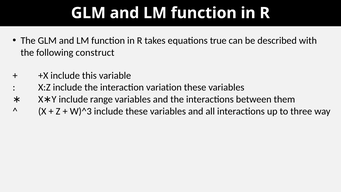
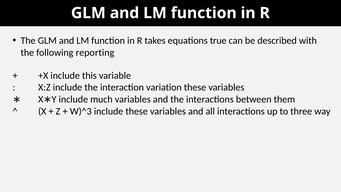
construct: construct -> reporting (95, 52)
range: range -> much (101, 99)
